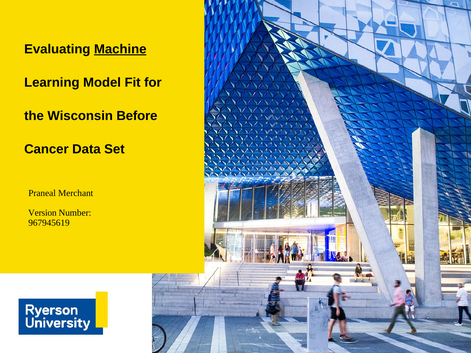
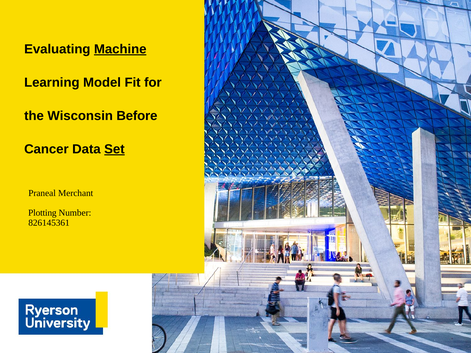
Set underline: none -> present (114, 149)
Version: Version -> Plotting (42, 213)
967945619: 967945619 -> 826145361 (49, 223)
